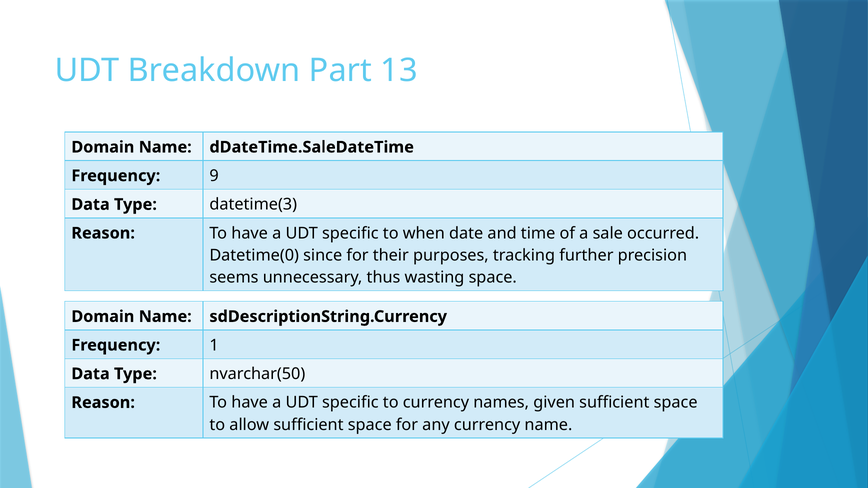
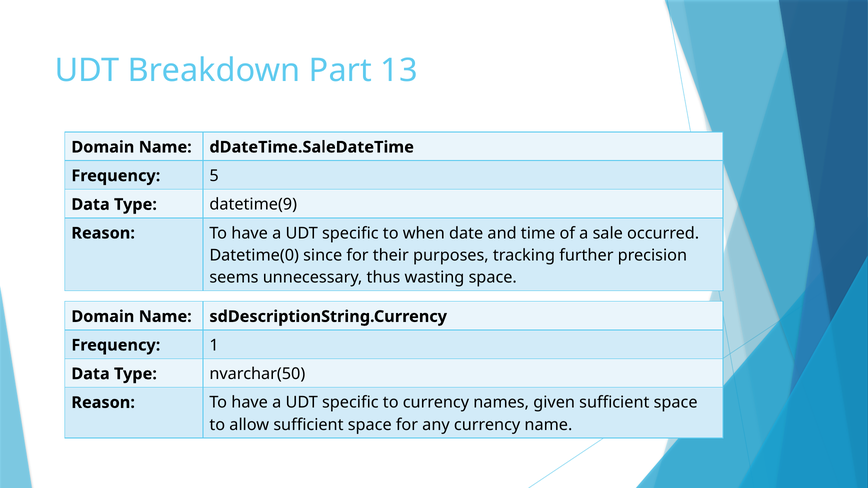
9: 9 -> 5 (214, 176)
datetime(3: datetime(3 -> datetime(9 (253, 205)
